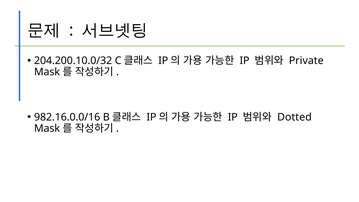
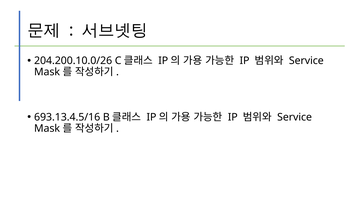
204.200.10.0/32: 204.200.10.0/32 -> 204.200.10.0/26 (73, 61)
Private: Private -> Service (306, 61)
982.16.0.0/16: 982.16.0.0/16 -> 693.13.4.5/16 (67, 117)
Dotted: Dotted -> Service (295, 117)
